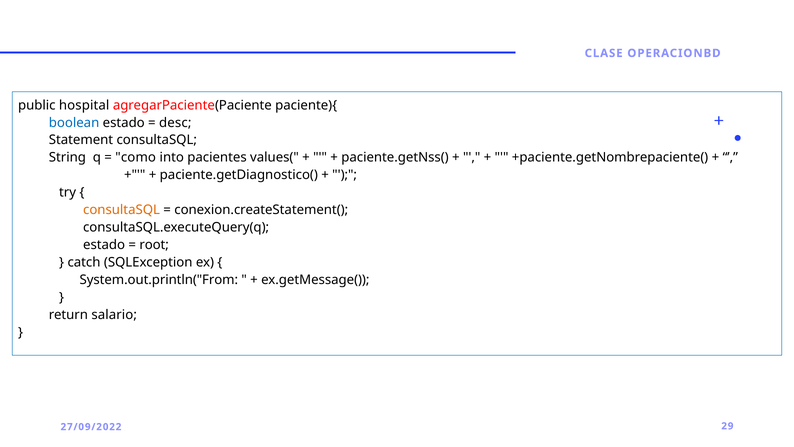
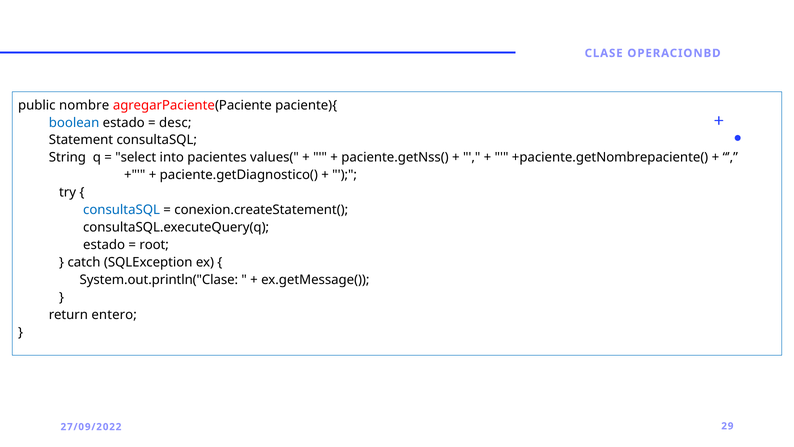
hospital: hospital -> nombre (84, 105)
como: como -> select (136, 157)
consultaSQL colour: orange -> blue (122, 210)
System.out.println("From: System.out.println("From -> System.out.println("Clase (159, 280)
salario: salario -> entero (114, 314)
